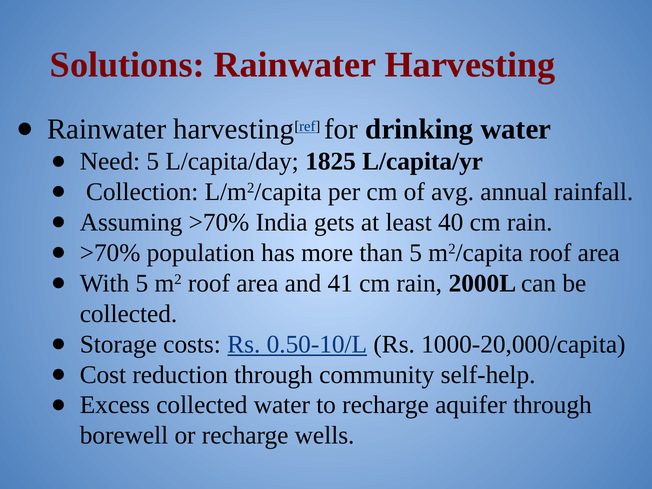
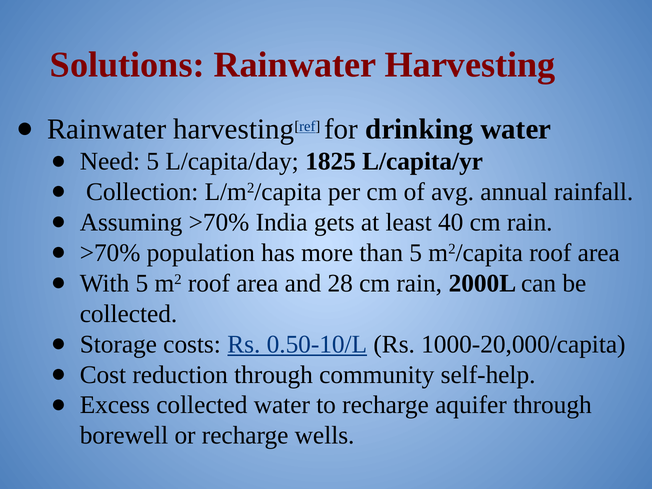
41: 41 -> 28 (340, 283)
